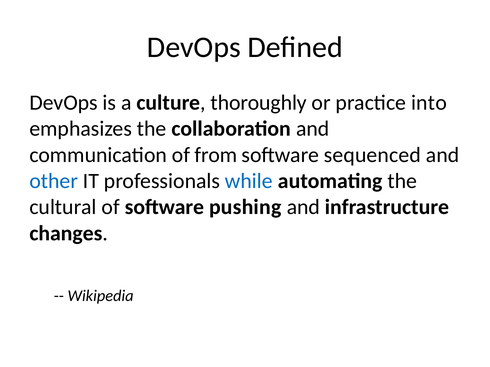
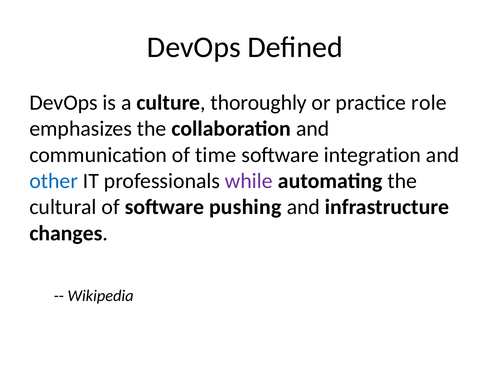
into: into -> role (429, 103)
from: from -> time (216, 155)
sequenced: sequenced -> integration (372, 155)
while colour: blue -> purple (249, 181)
